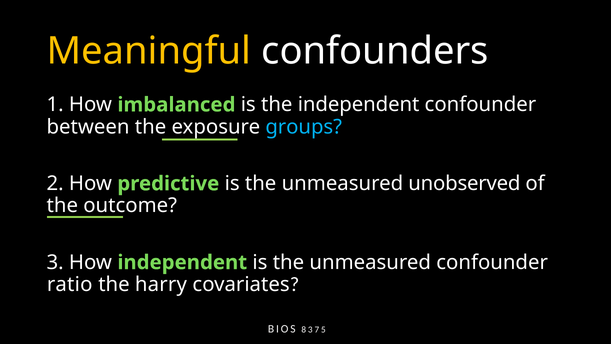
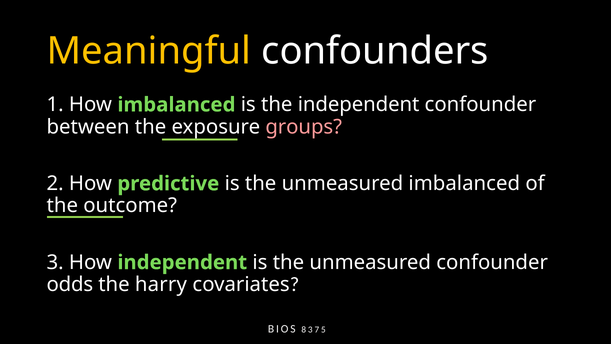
groups colour: light blue -> pink (304, 127)
unmeasured unobserved: unobserved -> imbalanced (464, 183)
ratio: ratio -> odds (70, 284)
